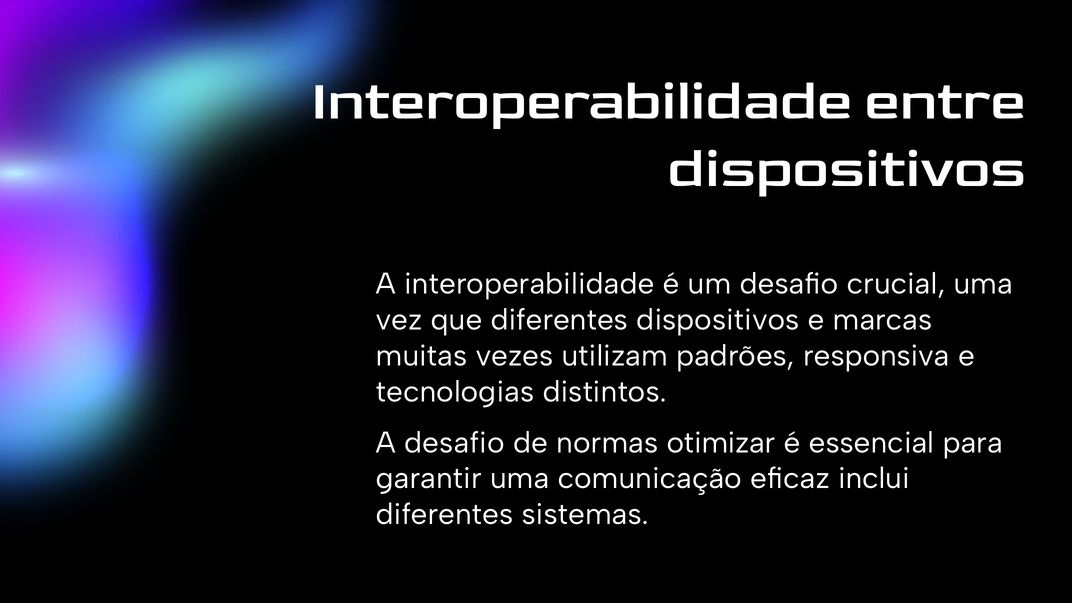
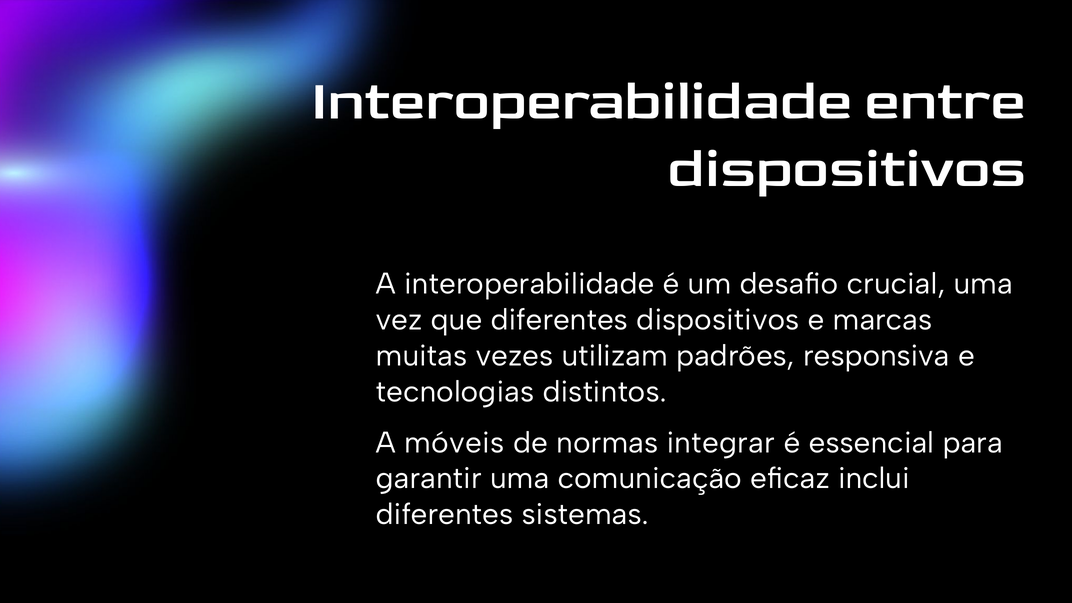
A desafio: desafio -> móveis (454, 443)
otimizar: otimizar -> integrar (721, 443)
